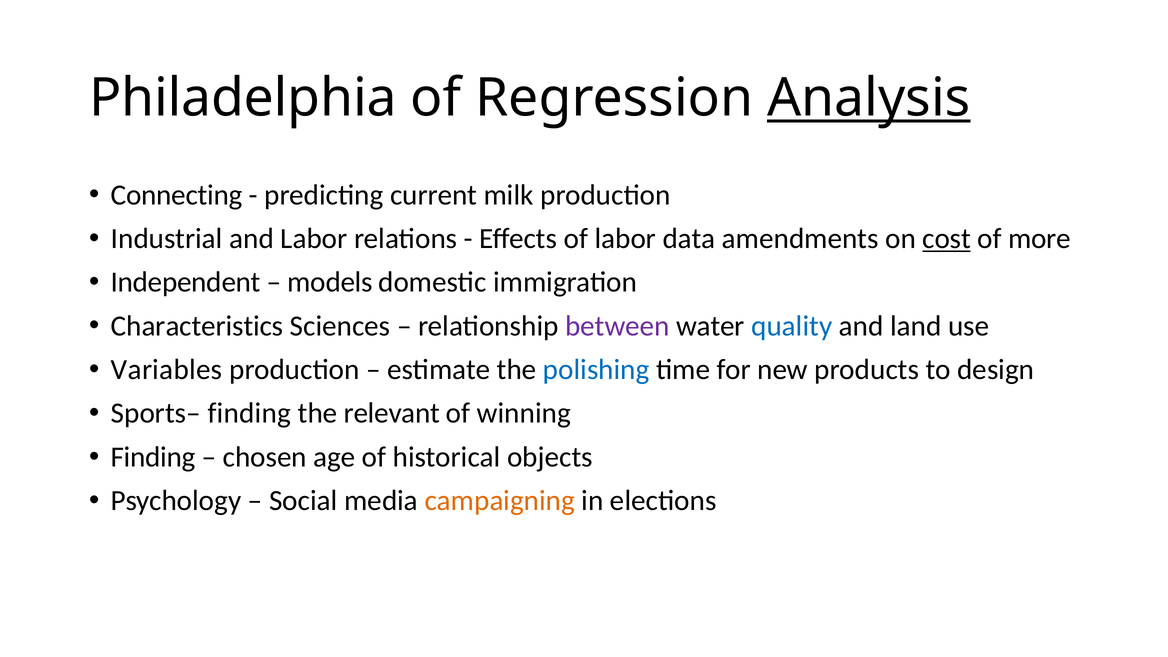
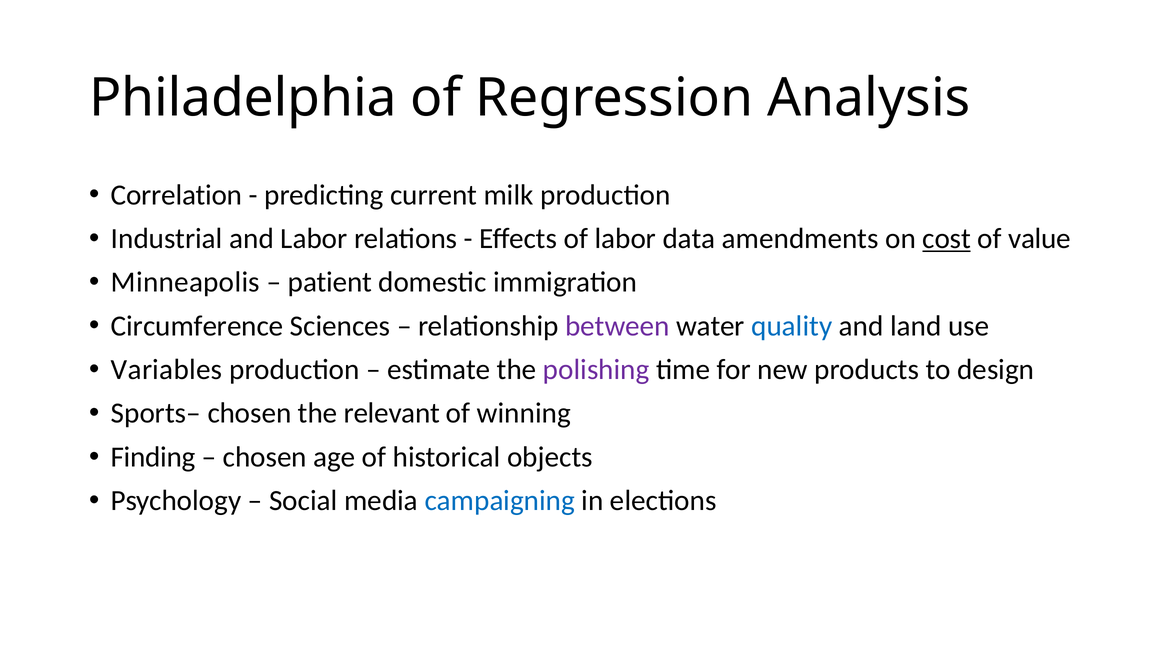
Analysis underline: present -> none (869, 98)
Connecting: Connecting -> Correlation (177, 195)
more: more -> value (1040, 239)
Independent: Independent -> Minneapolis (185, 282)
models: models -> patient (330, 282)
Characteristics: Characteristics -> Circumference (197, 326)
polishing colour: blue -> purple (596, 370)
Sports– finding: finding -> chosen (249, 413)
campaigning colour: orange -> blue (500, 501)
